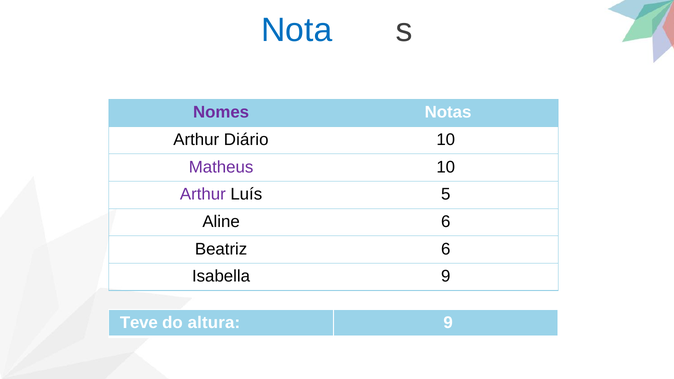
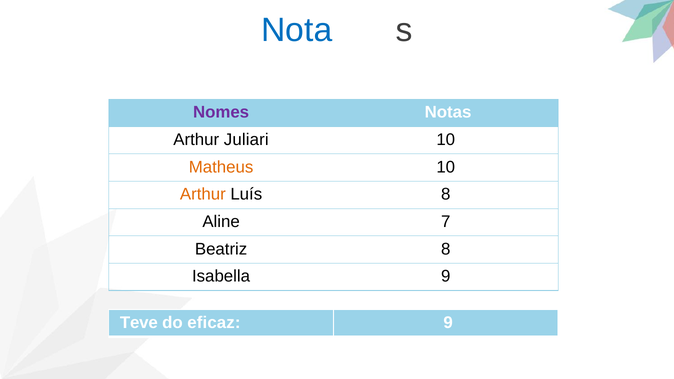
Diário: Diário -> Juliari (246, 140)
Matheus colour: purple -> orange (221, 167)
Arthur colour: purple -> orange (203, 194)
Luís 5: 5 -> 8 (446, 194)
Aline 6: 6 -> 7 (446, 222)
Beatriz 6: 6 -> 8 (446, 249)
altura: altura -> eficaz (214, 323)
